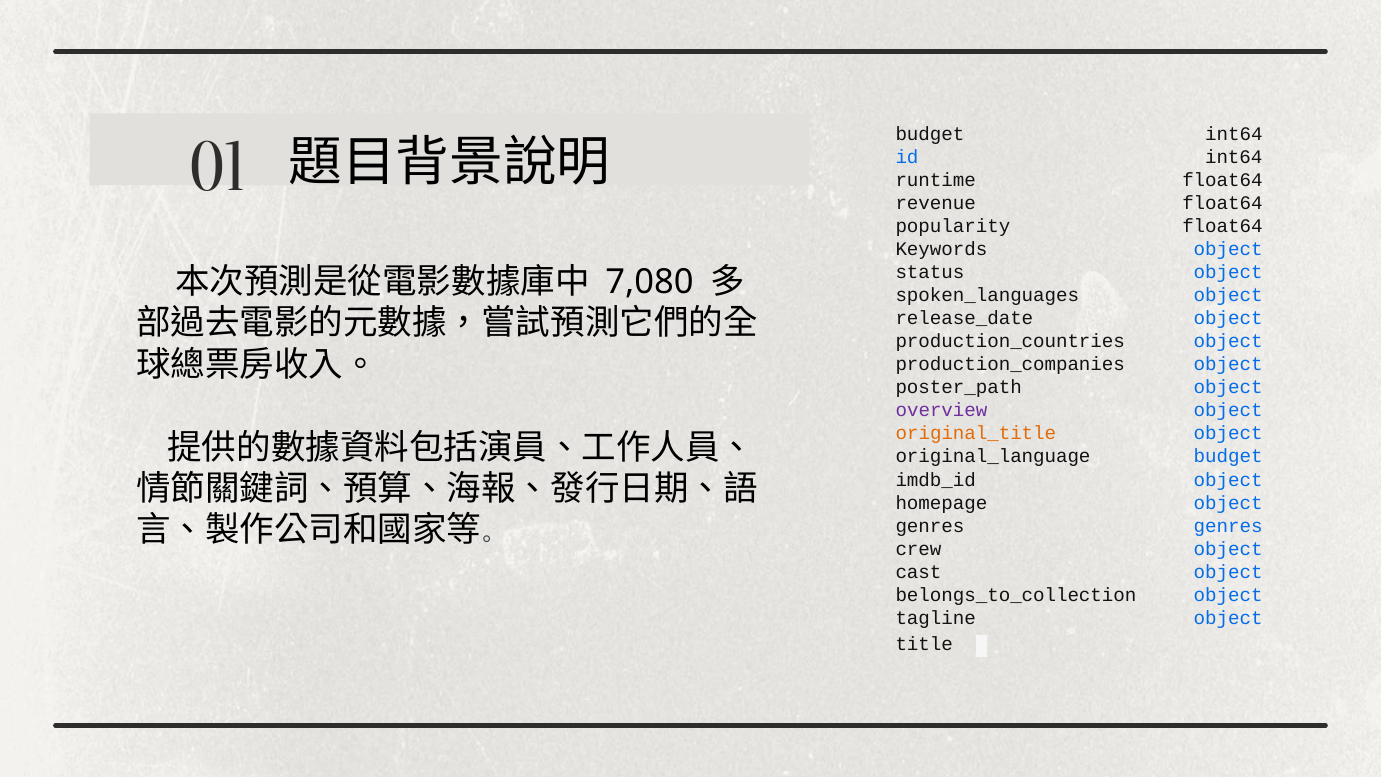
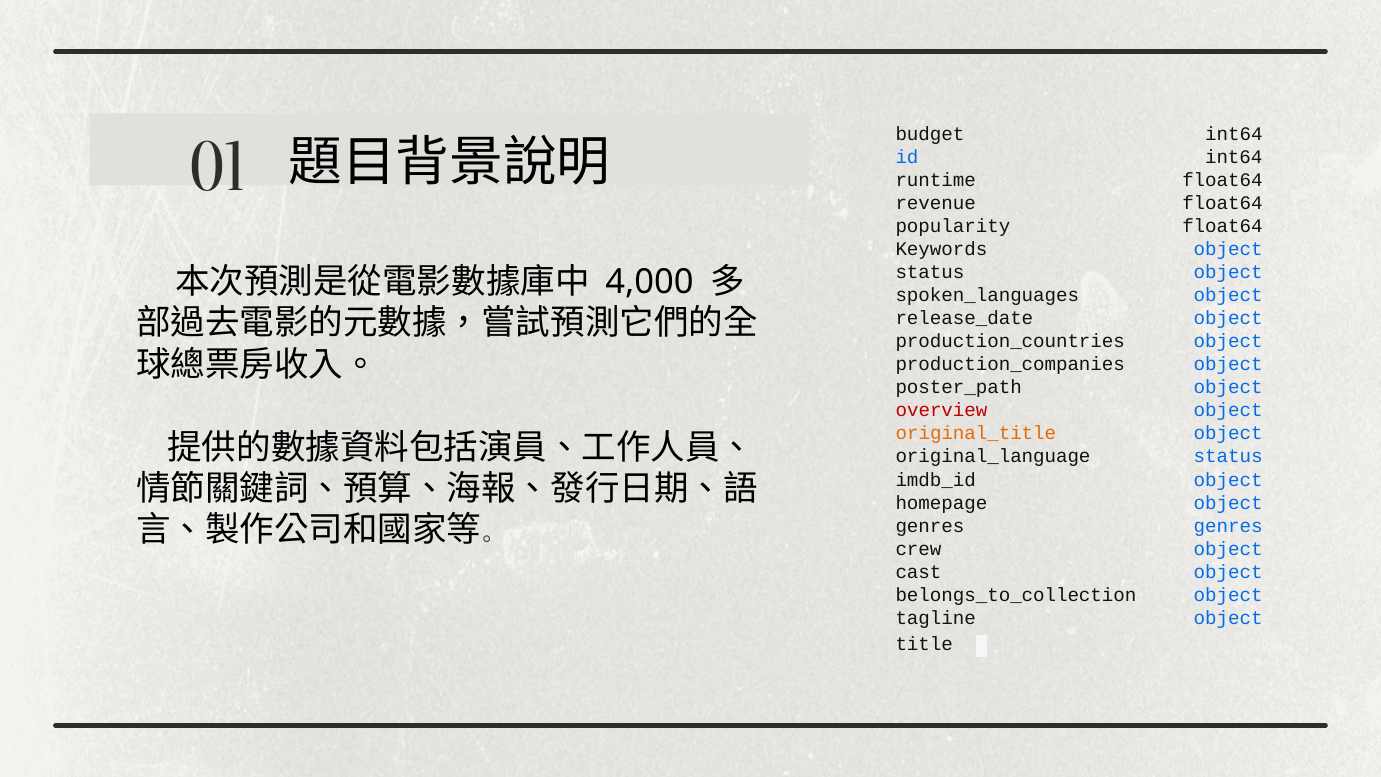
7,080: 7,080 -> 4,000 (649, 282)
overview colour: purple -> red (942, 410)
original_language budget: budget -> status (1228, 457)
